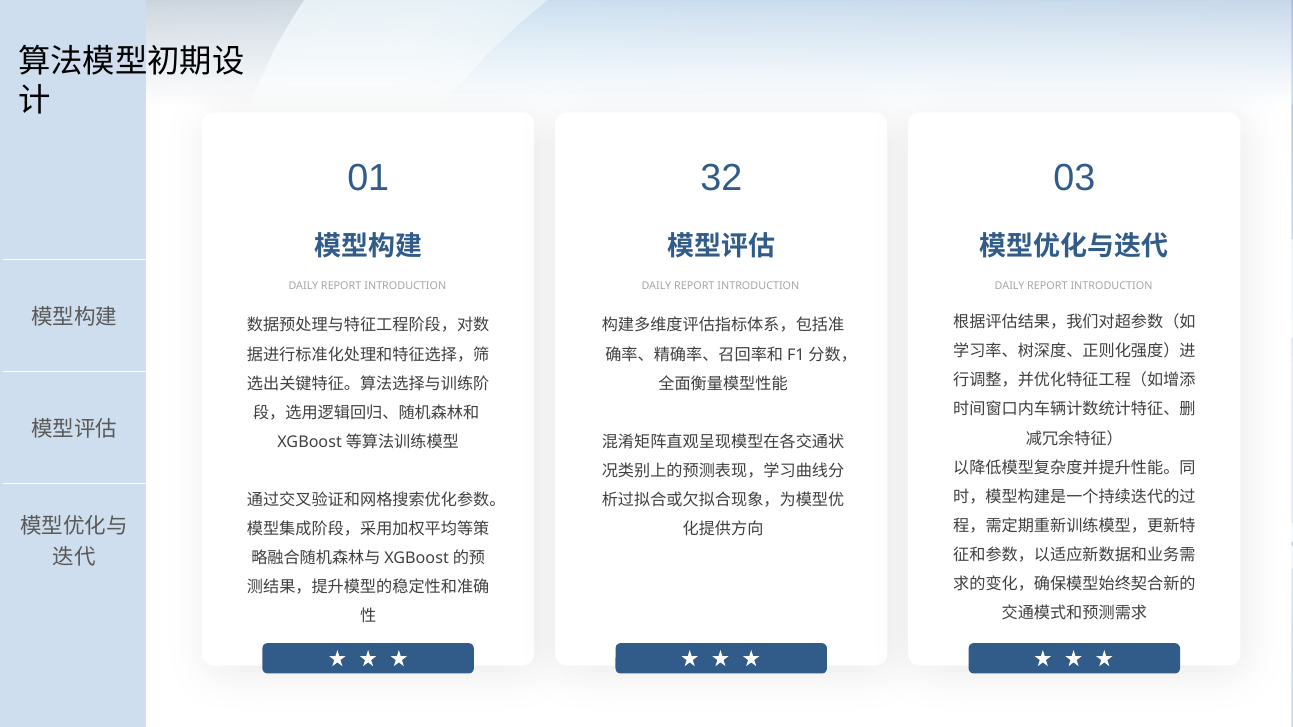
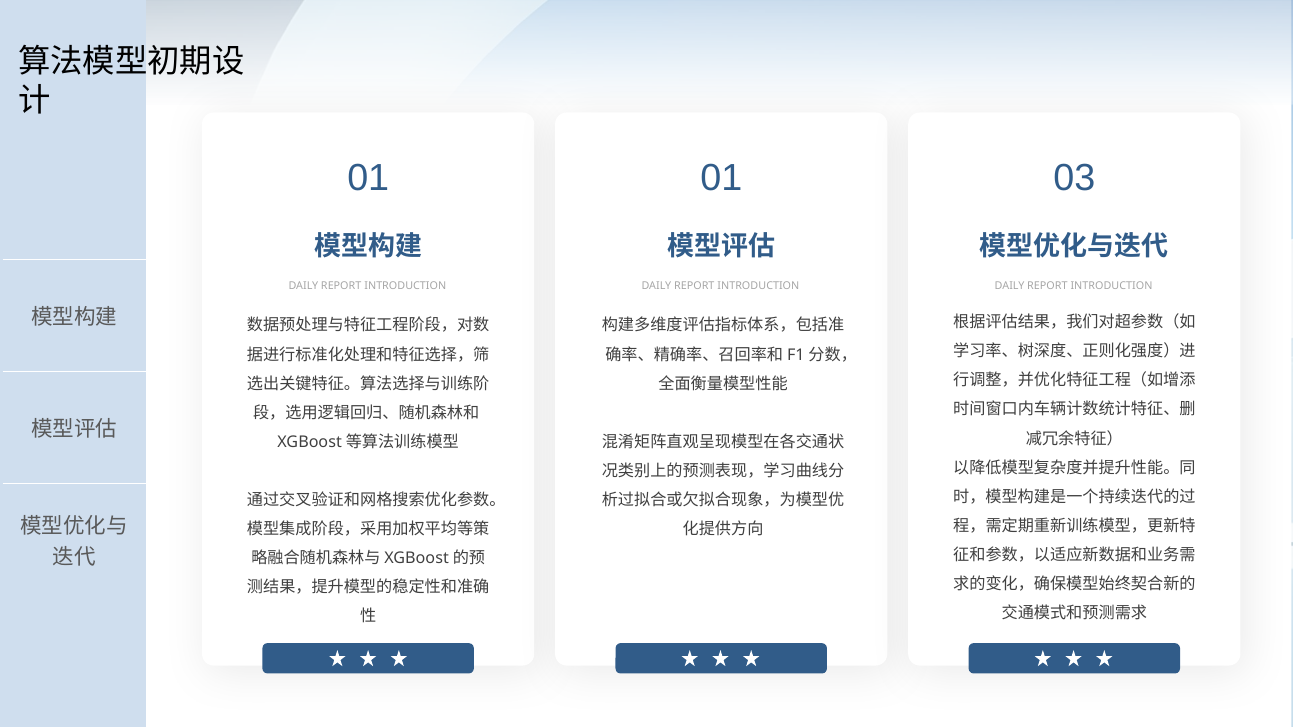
01 32: 32 -> 01 (721, 178)
